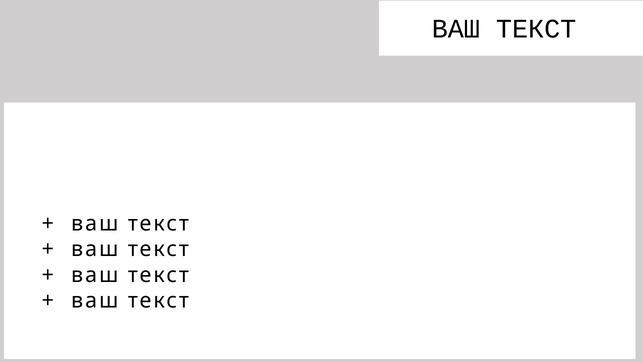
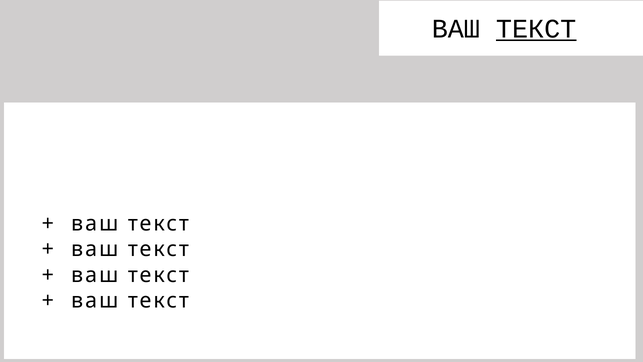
ТЕКСТ underline: none -> present (536, 29)
